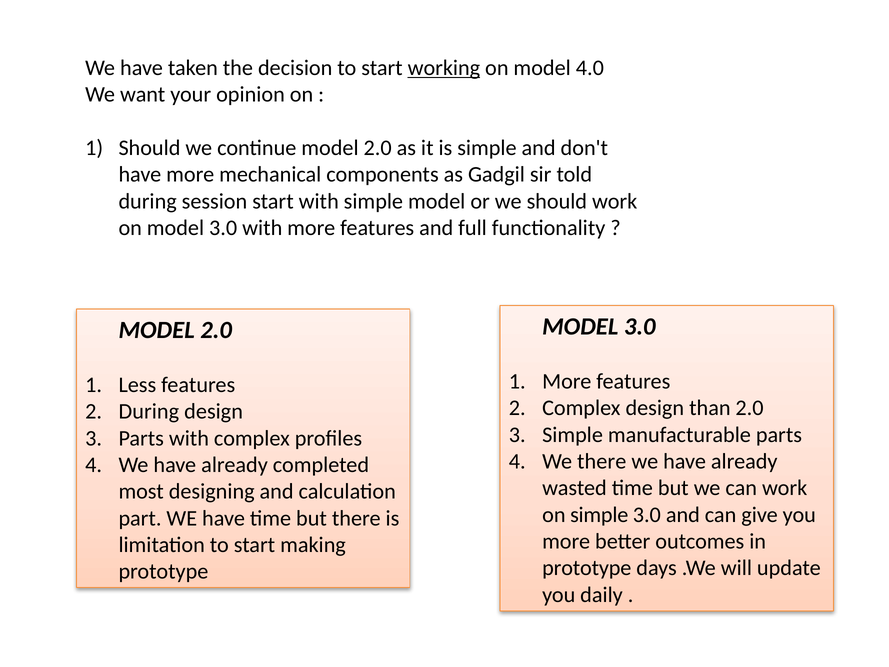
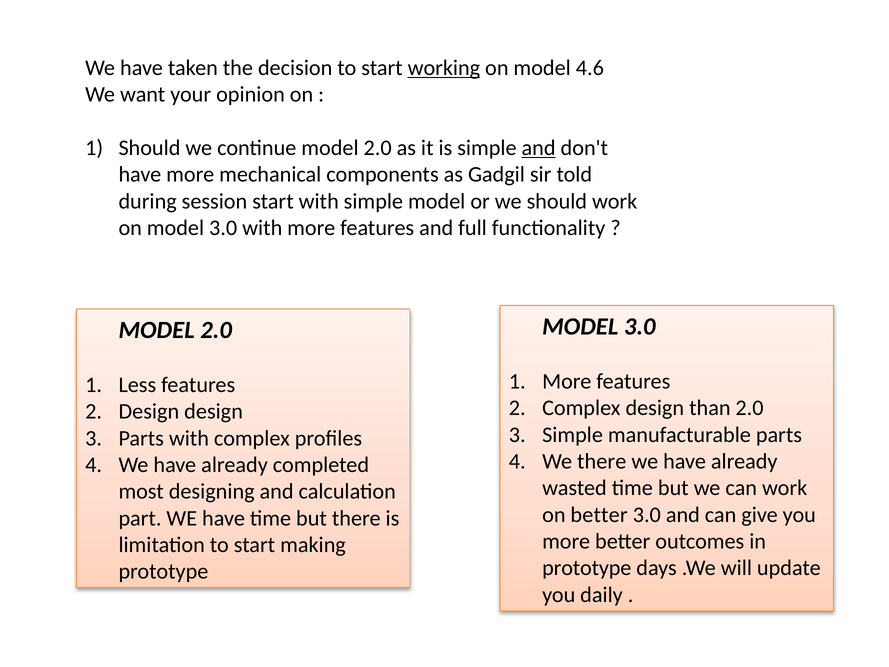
4.0: 4.0 -> 4.6 (590, 68)
and underline: none -> present (539, 148)
During: During -> Design (149, 411)
on simple: simple -> better (599, 515)
